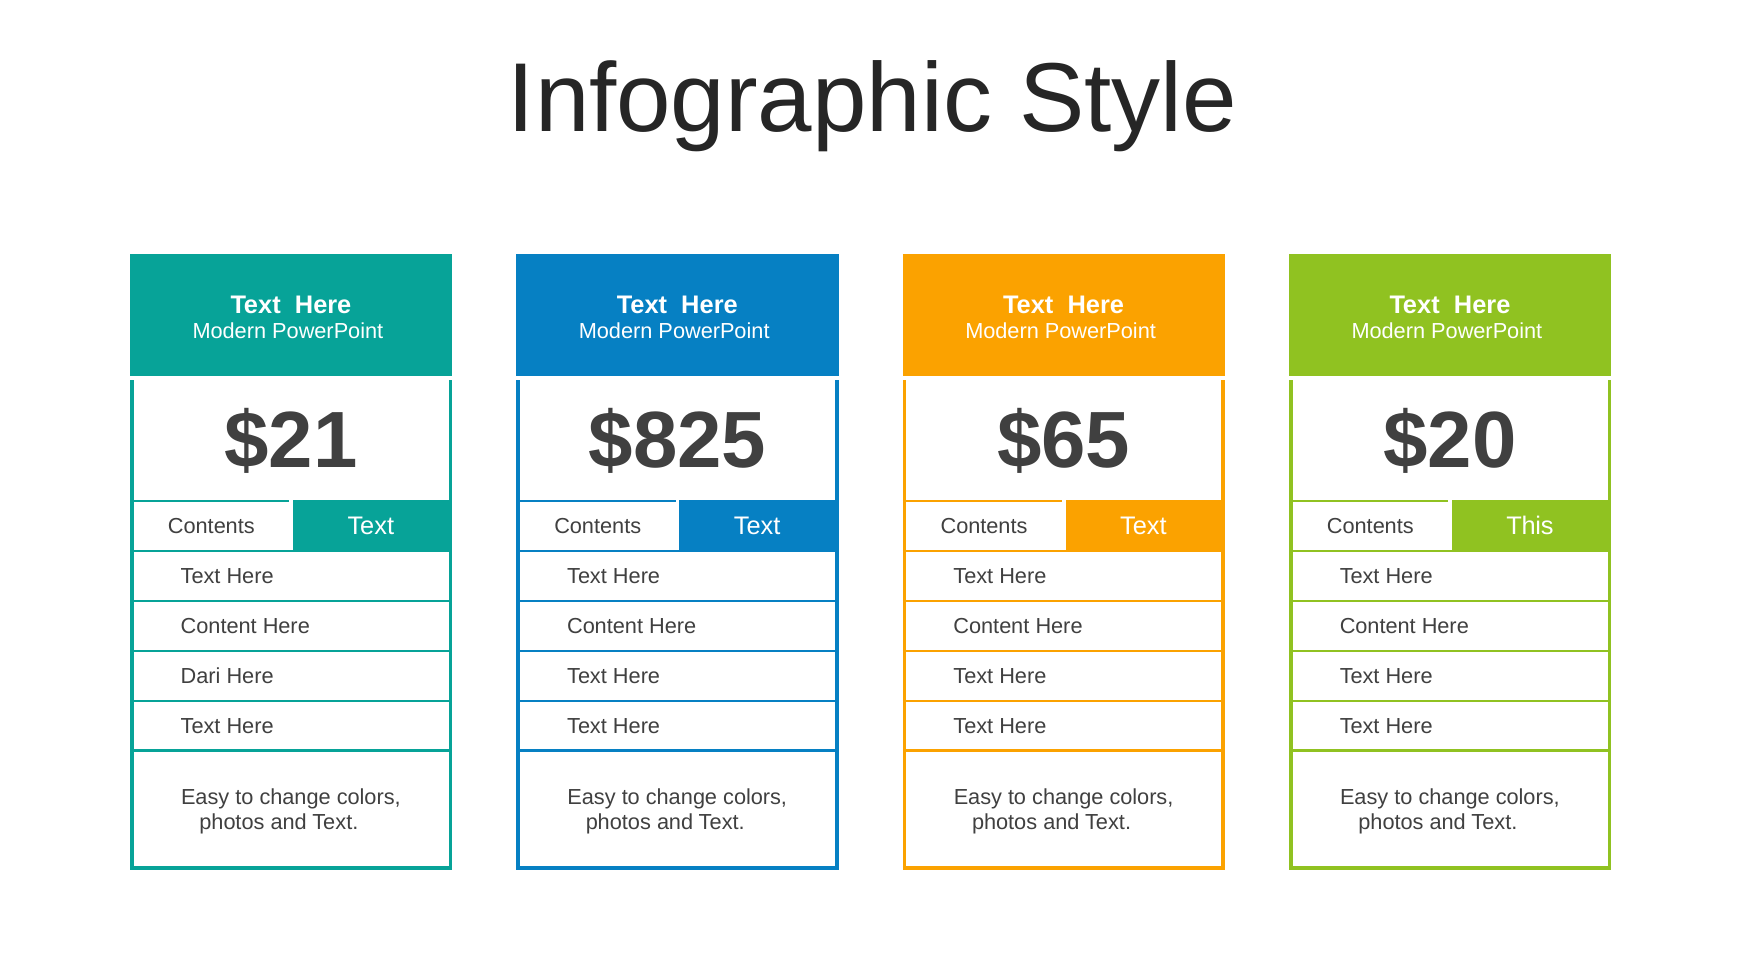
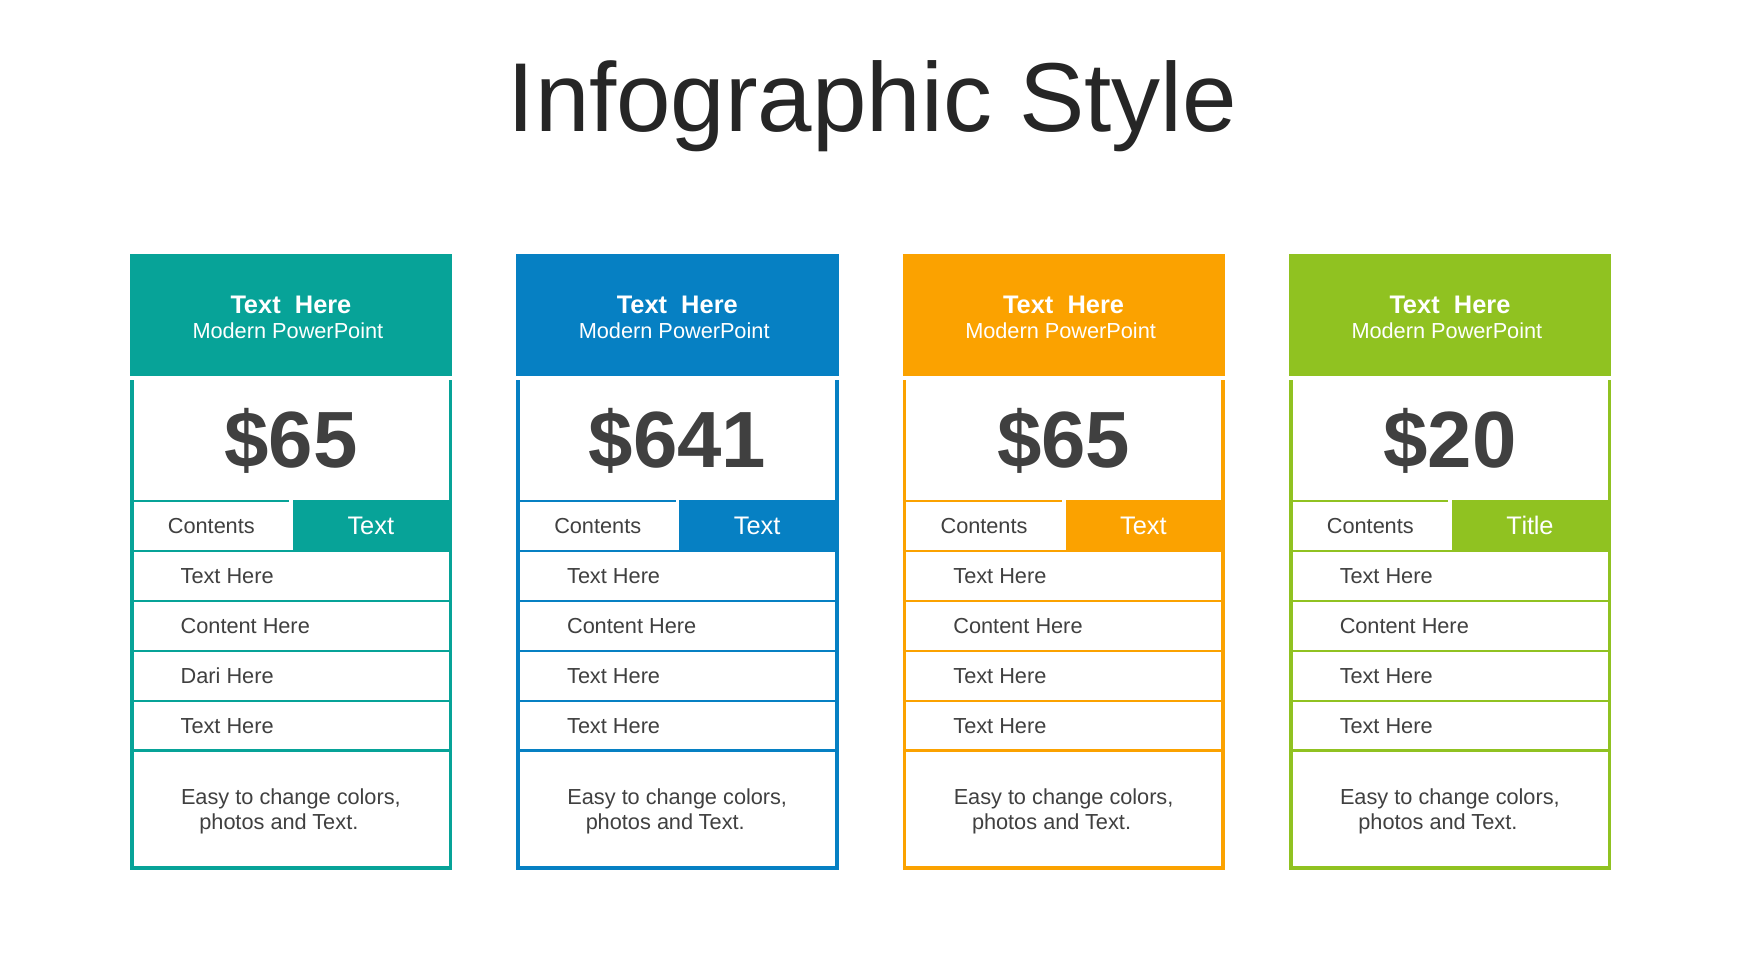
$21: $21 -> $65 (291, 441)
$825: $825 -> $641 (677, 441)
This: This -> Title (1530, 527)
